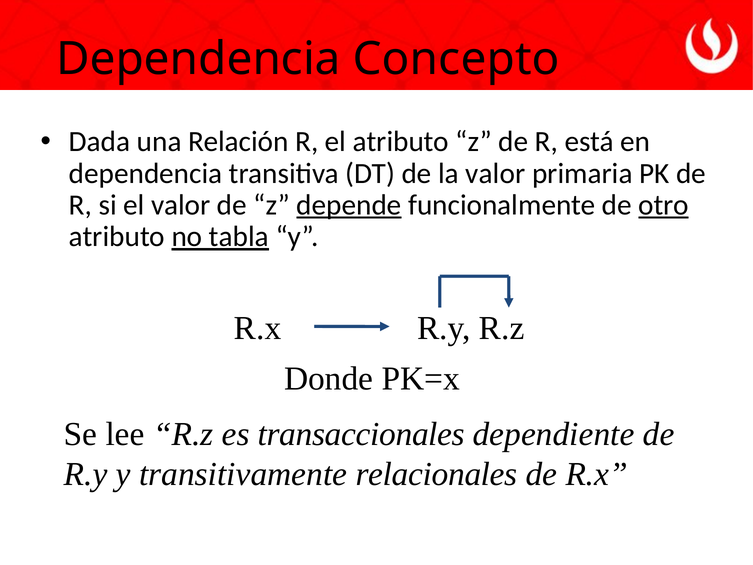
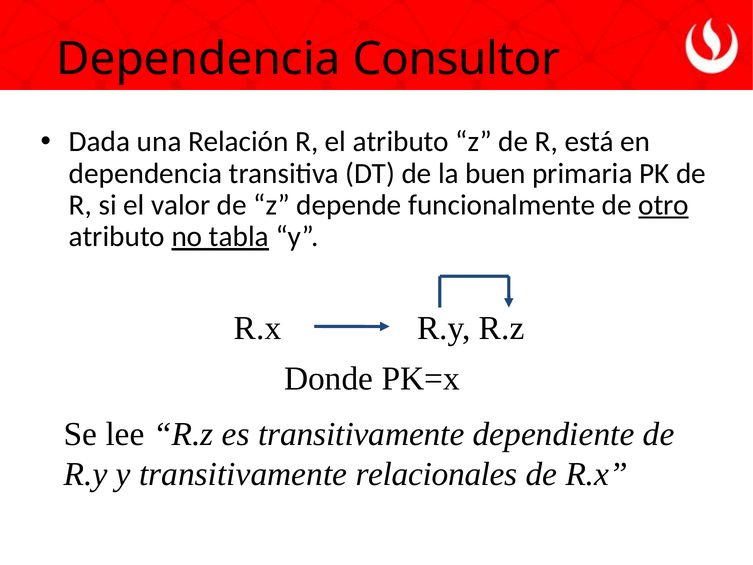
Concepto: Concepto -> Consultor (456, 59)
la valor: valor -> buen (496, 173)
depende underline: present -> none (349, 205)
es transaccionales: transaccionales -> transitivamente (361, 434)
